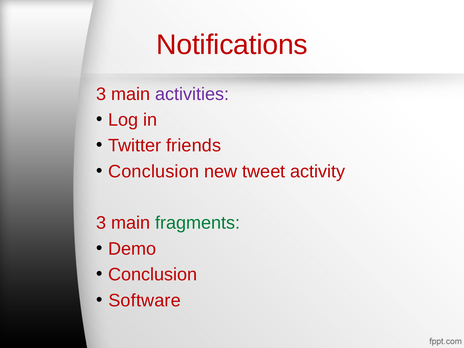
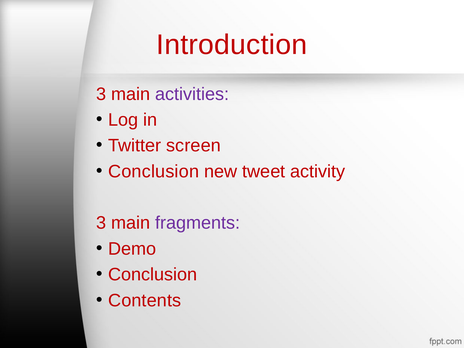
Notifications: Notifications -> Introduction (232, 45)
friends: friends -> screen (194, 146)
fragments colour: green -> purple (198, 223)
Software: Software -> Contents (145, 300)
